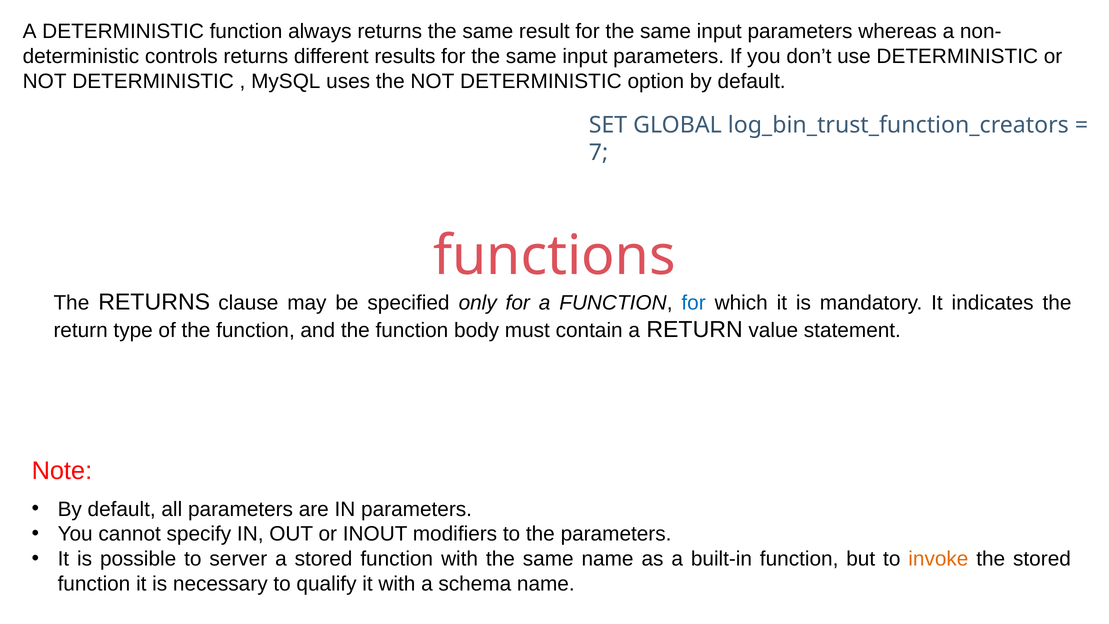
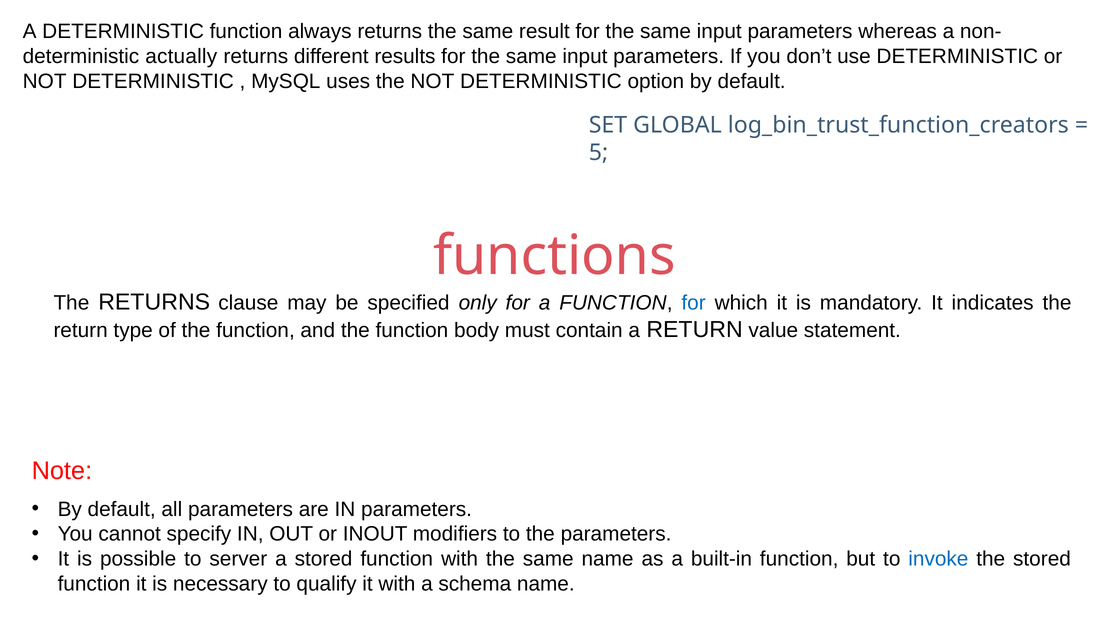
controls: controls -> actually (181, 56)
7: 7 -> 5 (599, 153)
invoke colour: orange -> blue (938, 559)
